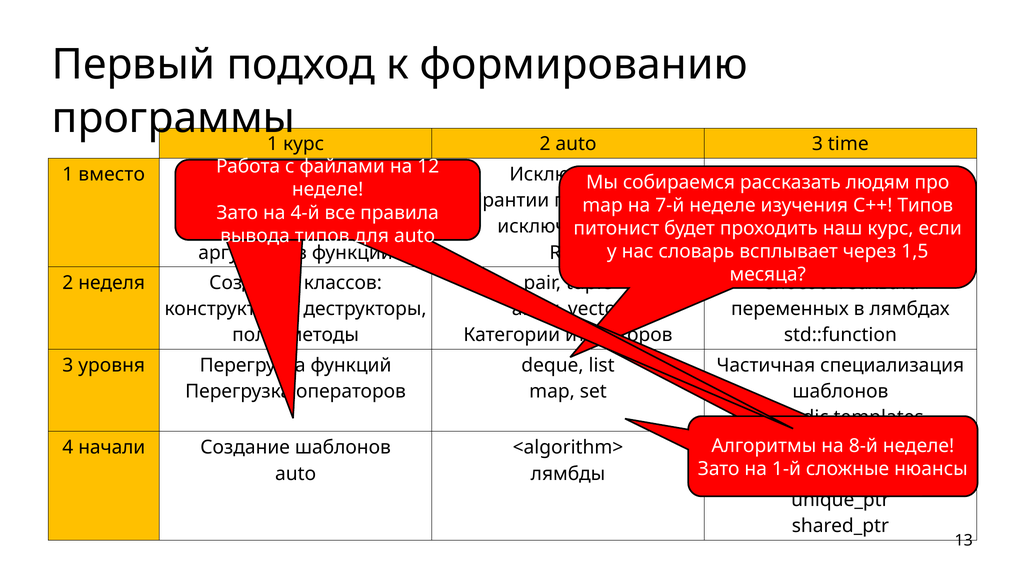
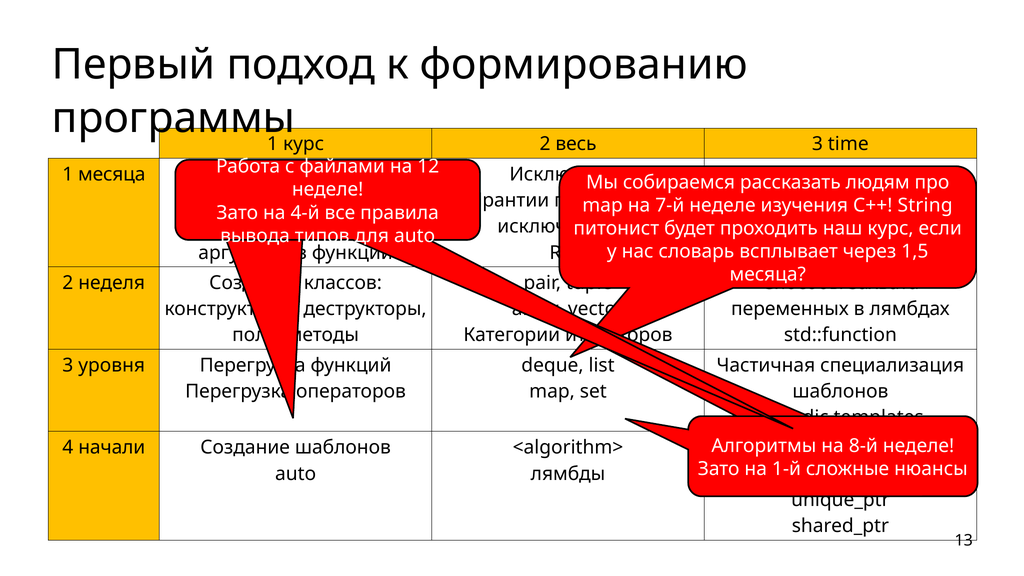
2 auto: auto -> весь (576, 144)
1 вместо: вместо -> месяца (112, 174)
Типов: Типов -> String (925, 205)
